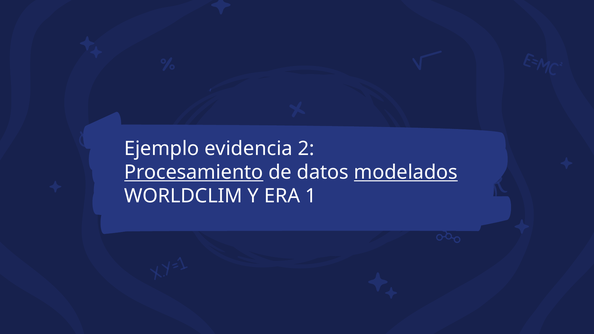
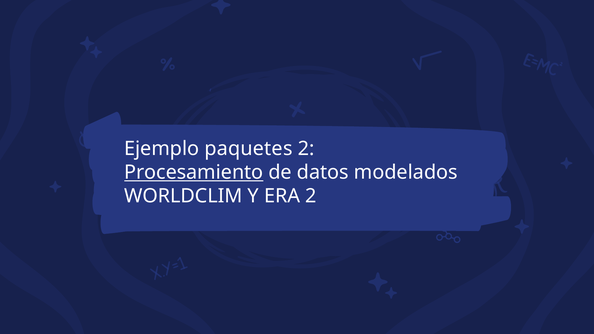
evidencia: evidencia -> paquetes (248, 149)
modelados underline: present -> none (406, 172)
ERA 1: 1 -> 2 (311, 196)
